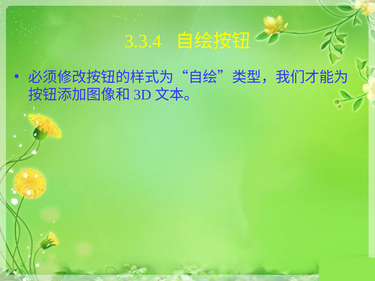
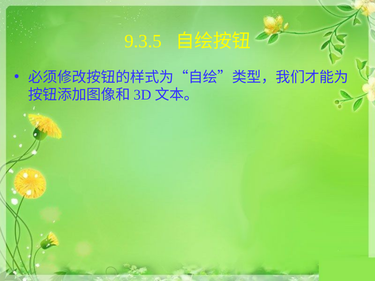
3.3.4: 3.3.4 -> 9.3.5 (143, 41)
